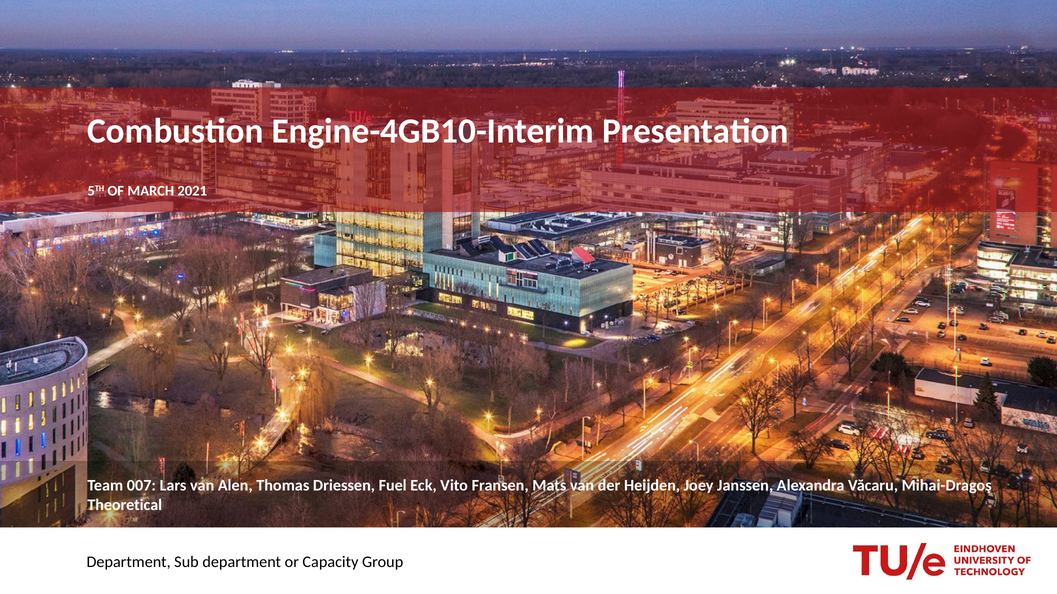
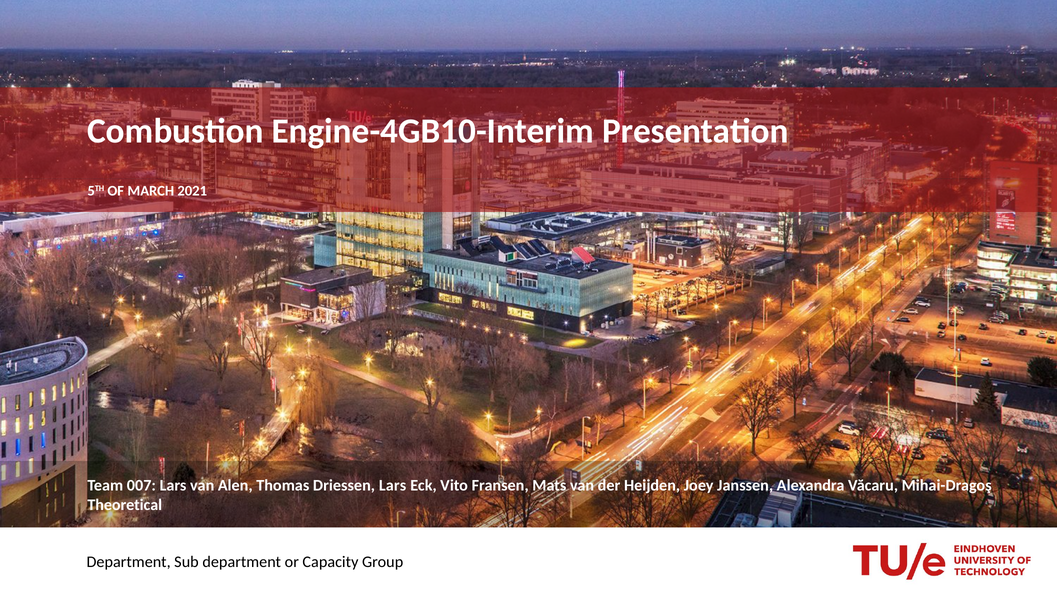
Driessen Fuel: Fuel -> Lars (393, 486)
